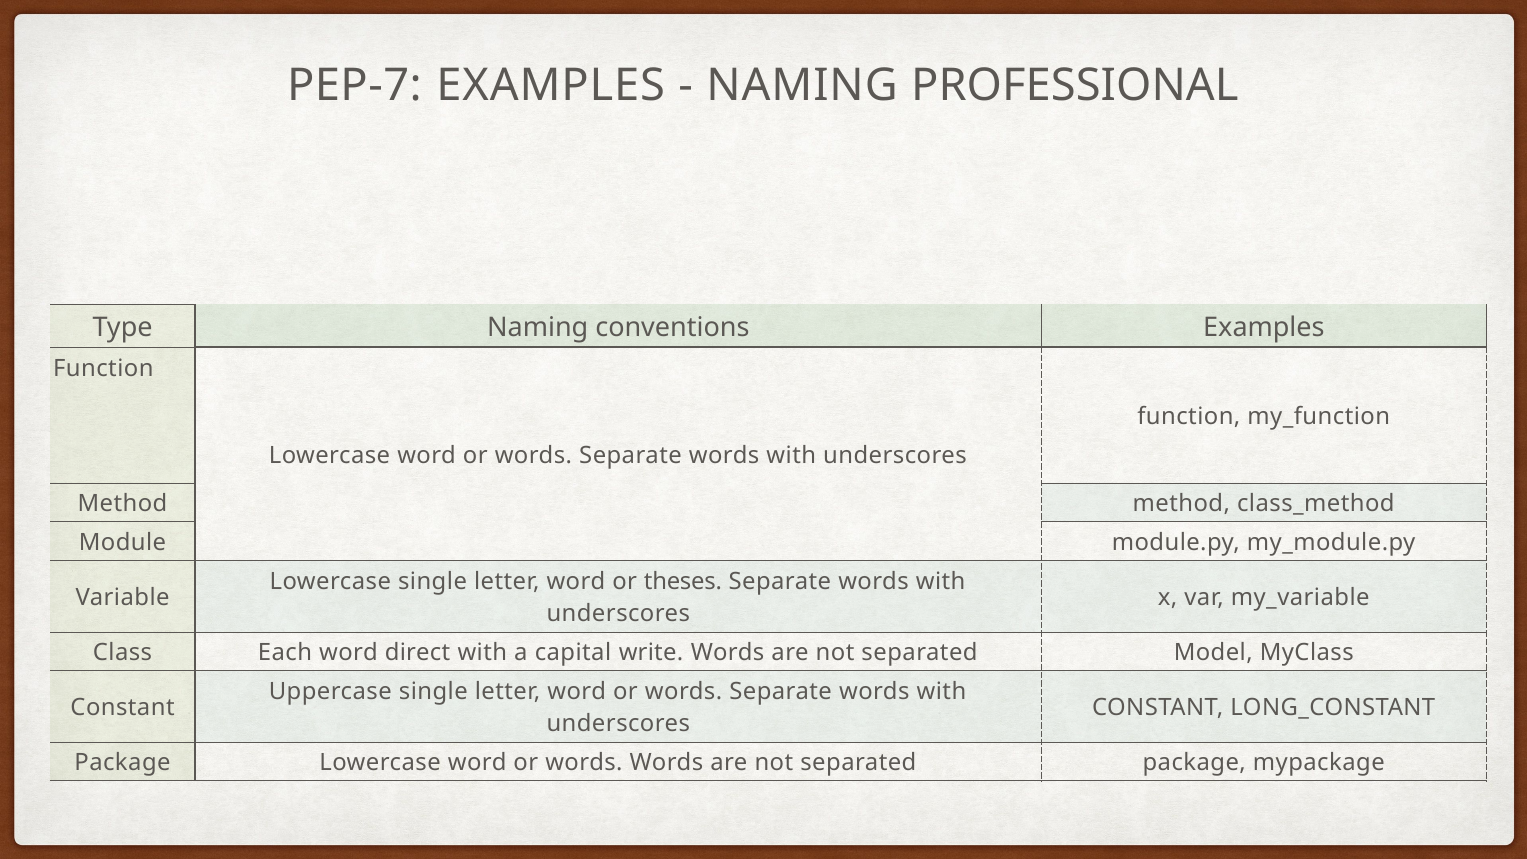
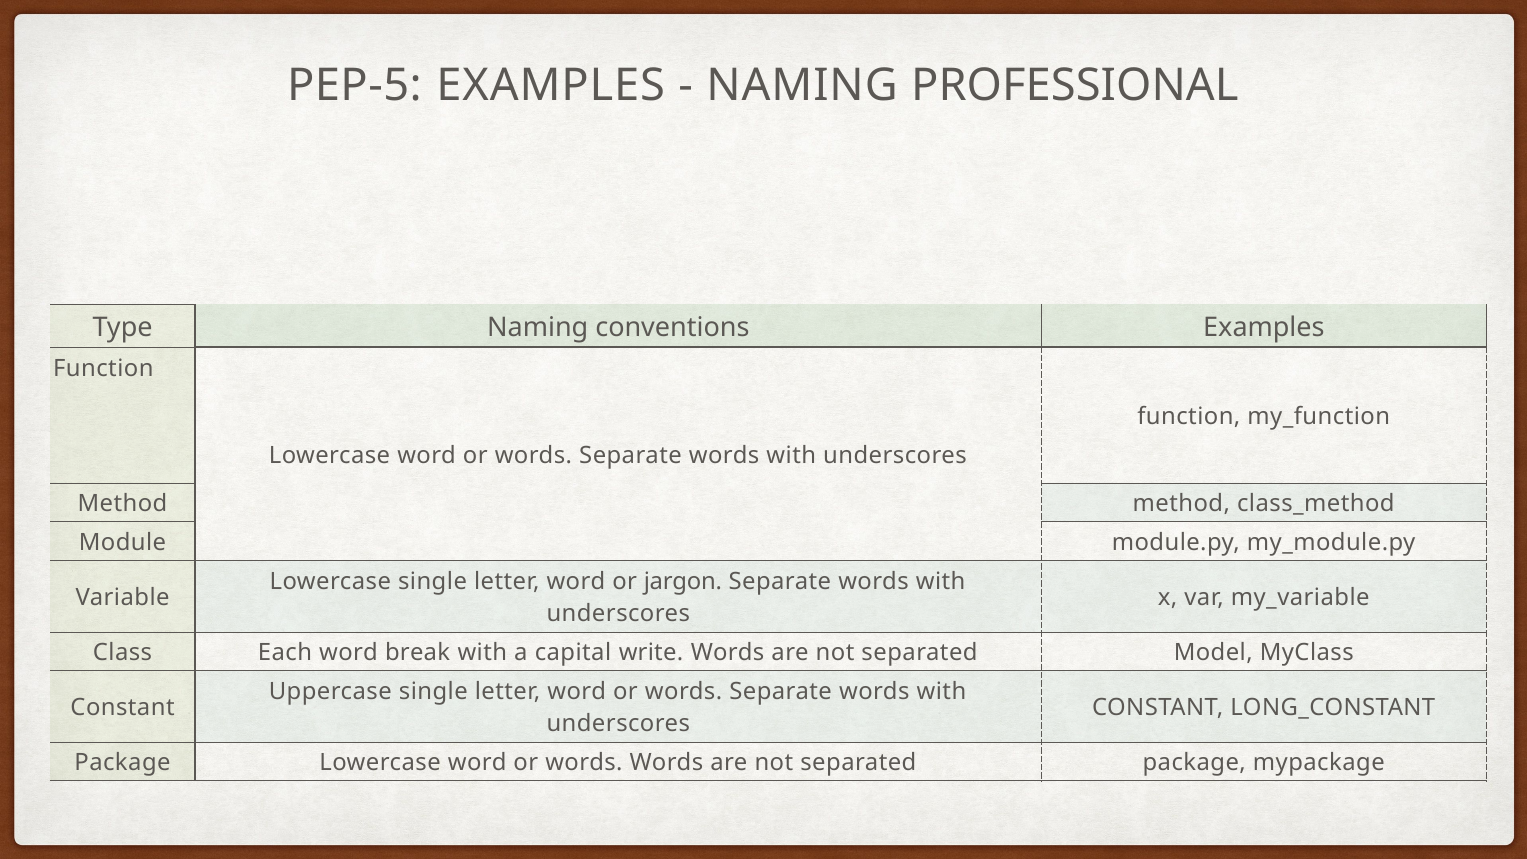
PEP-7: PEP-7 -> PEP-5 (354, 85)
theses: theses -> jargon (683, 581)
direct: direct -> break (418, 653)
